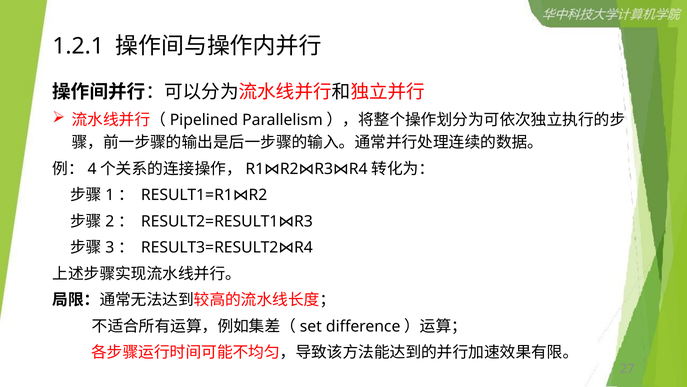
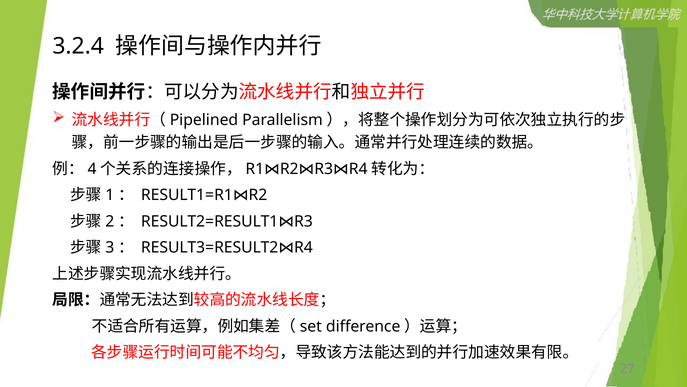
1.2.1: 1.2.1 -> 3.2.4 (78, 46)
